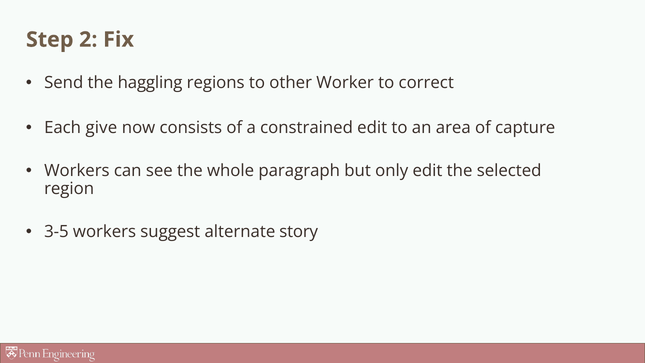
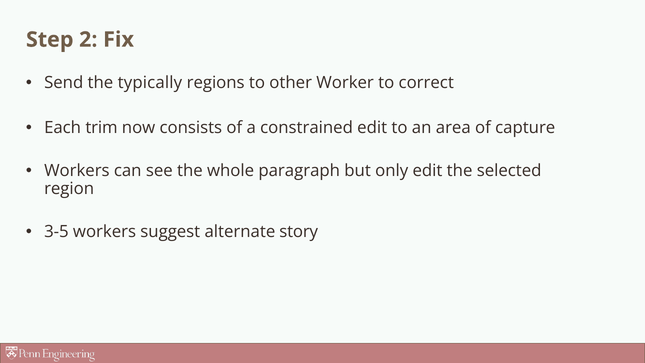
haggling: haggling -> typically (150, 83)
give: give -> trim (102, 128)
